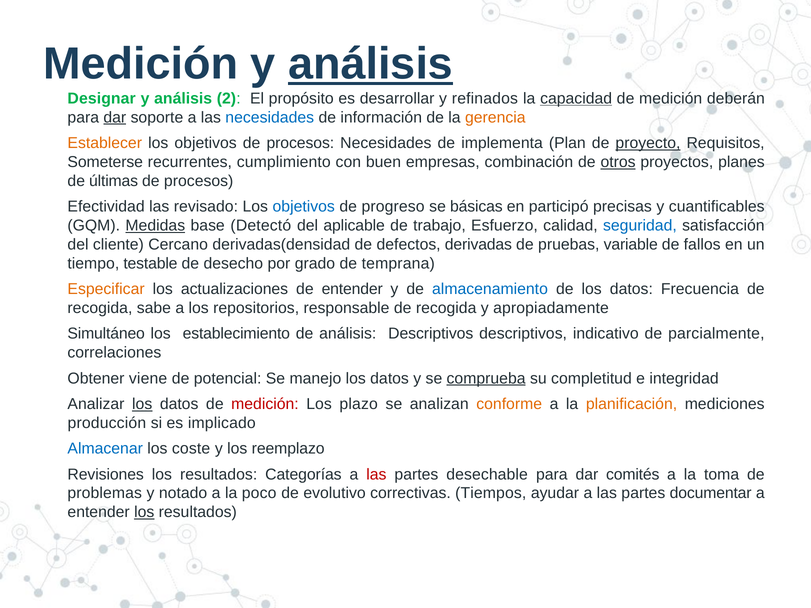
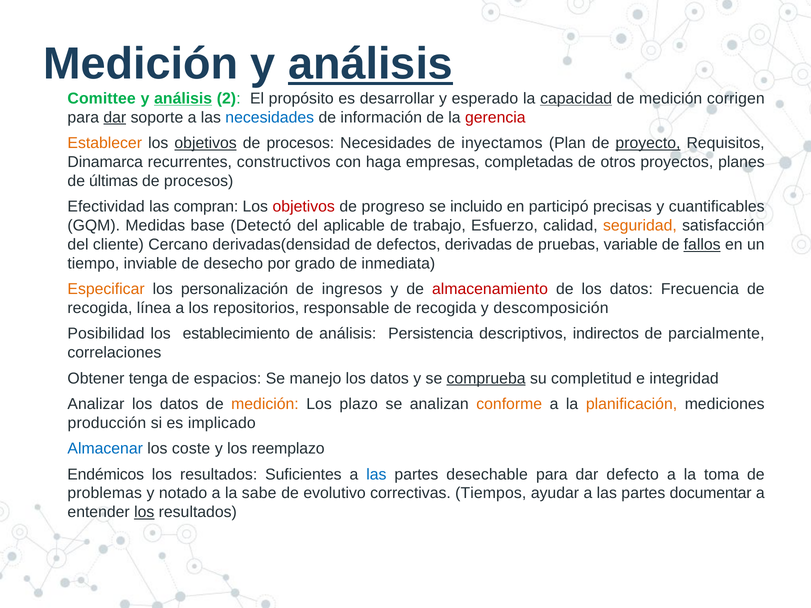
Designar: Designar -> Comittee (102, 99)
análisis underline: none -> present (183, 99)
refinados: refinados -> esperado (485, 99)
deberán: deberán -> corrigen (736, 99)
gerencia colour: orange -> red (495, 117)
objetivos underline: none -> present (206, 143)
implementa: implementa -> inyectamos (502, 143)
Someterse: Someterse -> Dinamarca (105, 162)
cumplimiento: cumplimiento -> constructivos (284, 162)
buen: buen -> haga (383, 162)
combinación: combinación -> completadas (529, 162)
otros underline: present -> none (618, 162)
revisado: revisado -> compran (206, 207)
objetivos colour: blue -> red (304, 207)
básicas: básicas -> incluido (476, 207)
Medidas underline: present -> none (155, 226)
seguridad colour: blue -> orange (640, 226)
fallos underline: none -> present (702, 245)
testable: testable -> inviable (150, 264)
temprana: temprana -> inmediata (398, 264)
actualizaciones: actualizaciones -> personalización (235, 289)
de entender: entender -> ingresos (352, 289)
almacenamiento colour: blue -> red (490, 289)
sabe: sabe -> línea (154, 308)
apropiadamente: apropiadamente -> descomposición (551, 308)
Simultáneo: Simultáneo -> Posibilidad (106, 334)
análisis Descriptivos: Descriptivos -> Persistencia (431, 334)
indicativo: indicativo -> indirectos (606, 334)
viene: viene -> tenga (148, 379)
potencial: potencial -> espacios (228, 379)
los underline: present -> none (142, 404)
medición colour: red -> orange (265, 404)
Revisiones: Revisiones -> Endémicos (106, 475)
Categorías: Categorías -> Suficientes (303, 475)
las colour: red -> blue (376, 475)
comités: comités -> defecto (633, 475)
poco: poco -> sabe (259, 493)
